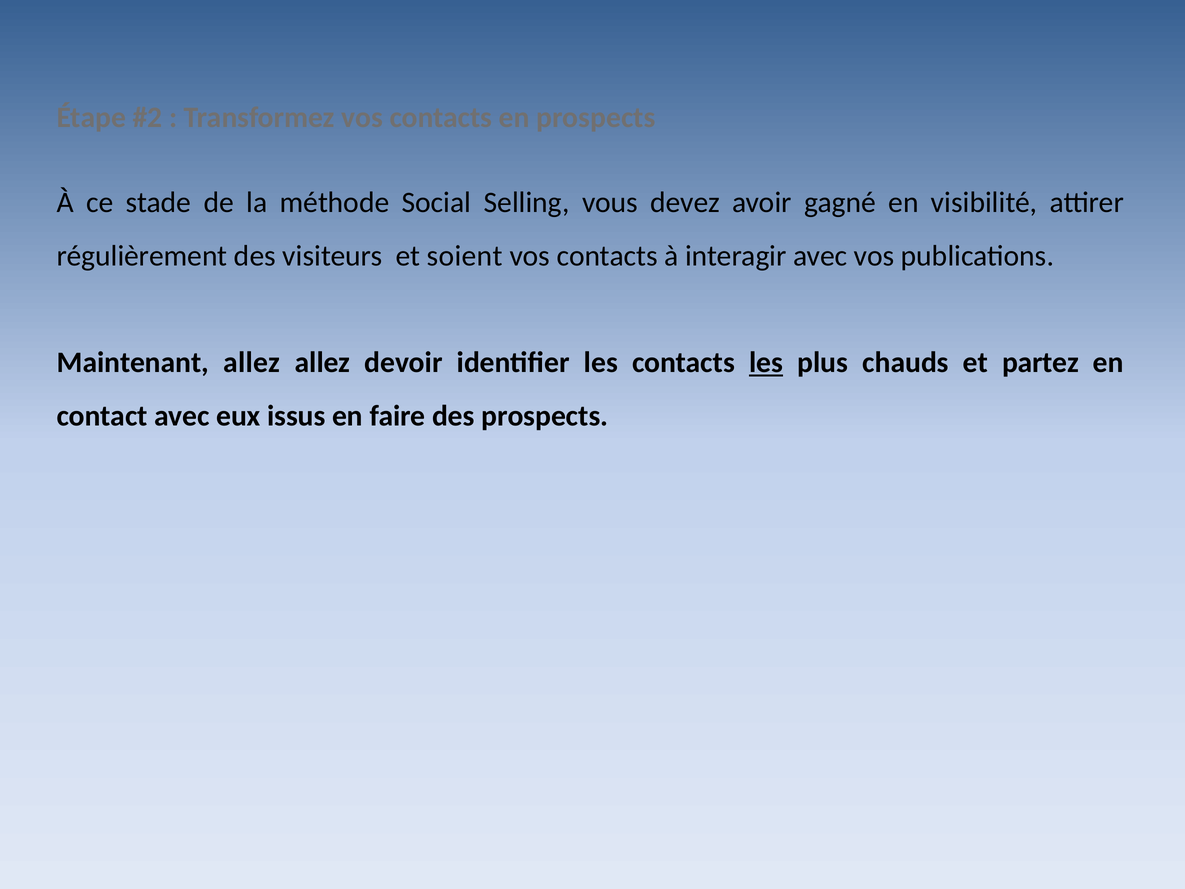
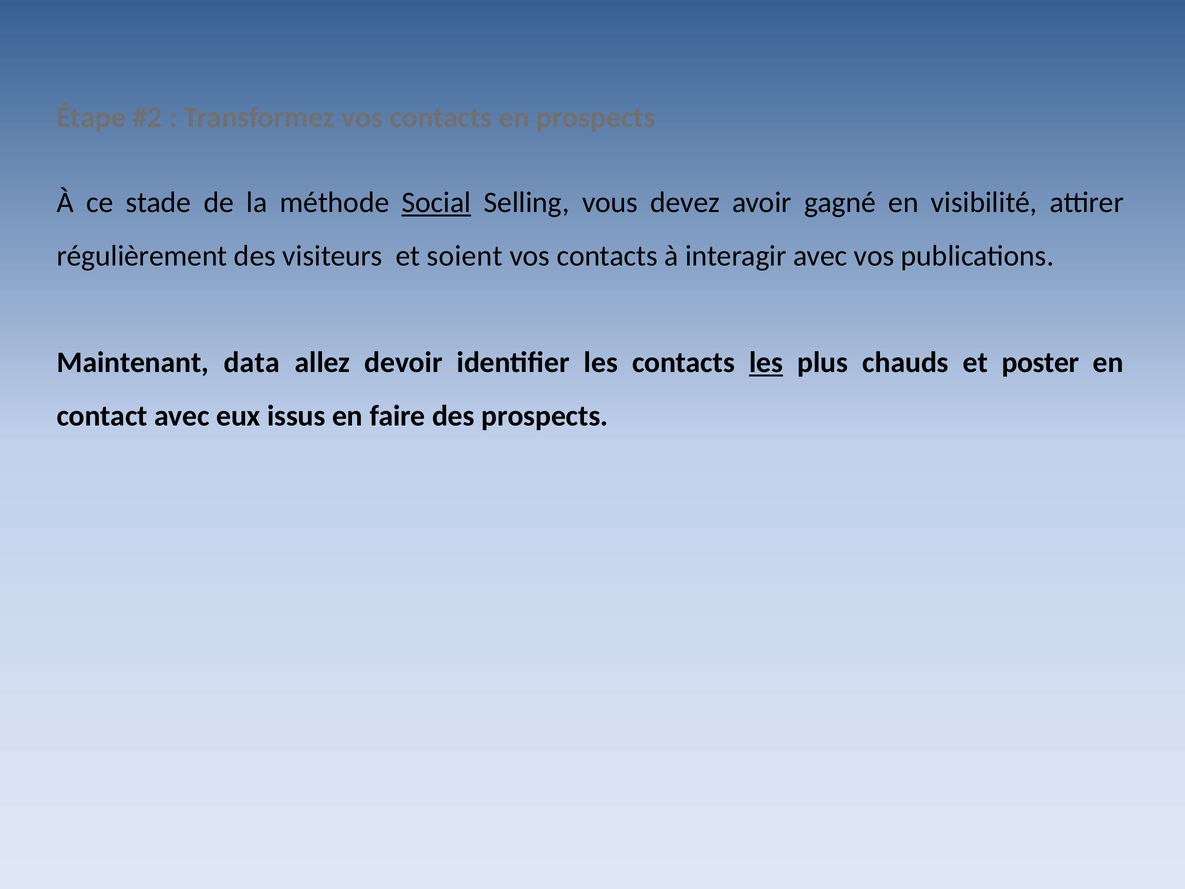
Social underline: none -> present (436, 203)
Maintenant allez: allez -> data (252, 363)
partez: partez -> poster (1041, 363)
